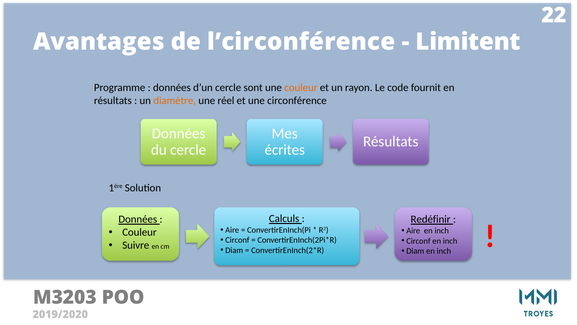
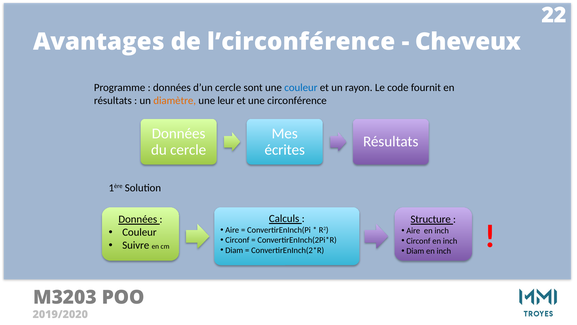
Limitent: Limitent -> Cheveux (468, 42)
couleur colour: orange -> blue (301, 88)
réel: réel -> leur (226, 101)
Redéfinir: Redéfinir -> Structure (431, 219)
